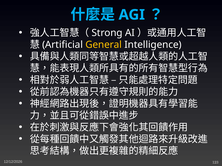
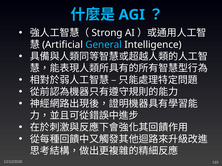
General colour: yellow -> light blue (104, 45)
